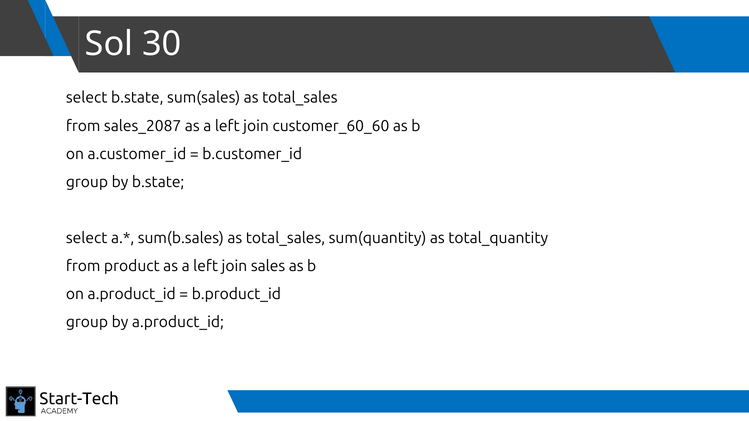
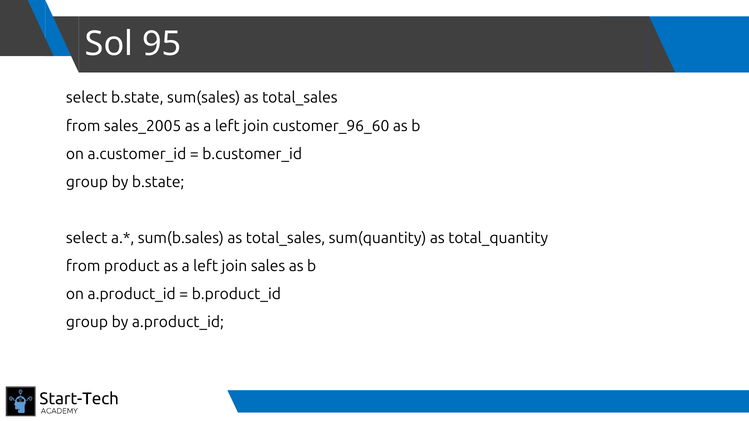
30: 30 -> 95 (162, 44)
sales_2087: sales_2087 -> sales_2005 (143, 126)
customer_60_60: customer_60_60 -> customer_96_60 (331, 126)
